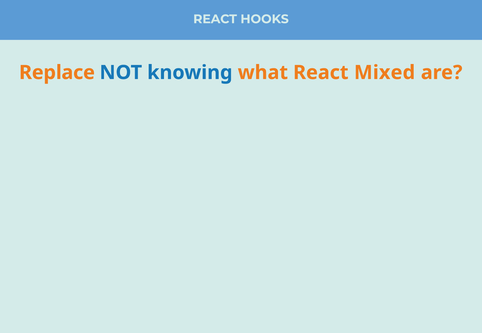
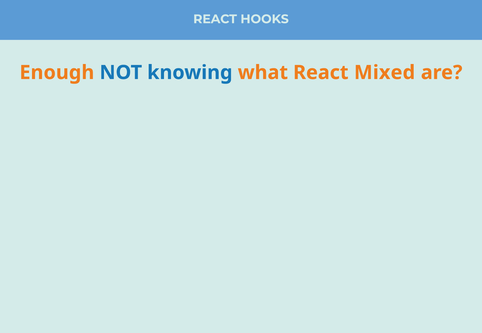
Replace: Replace -> Enough (57, 73)
